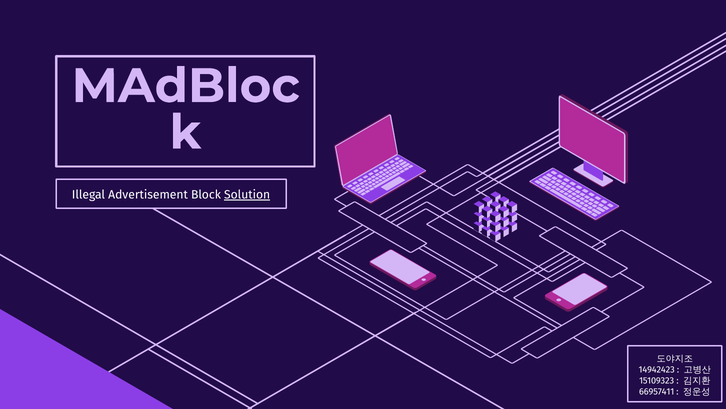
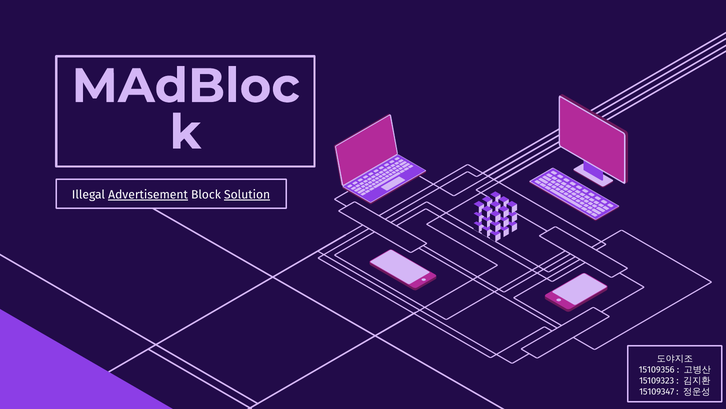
Advertisement underline: none -> present (148, 195)
14942423: 14942423 -> 15109356 (657, 369)
66957411: 66957411 -> 15109347 (657, 391)
